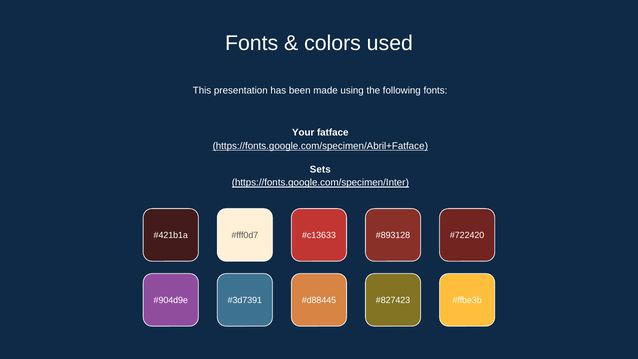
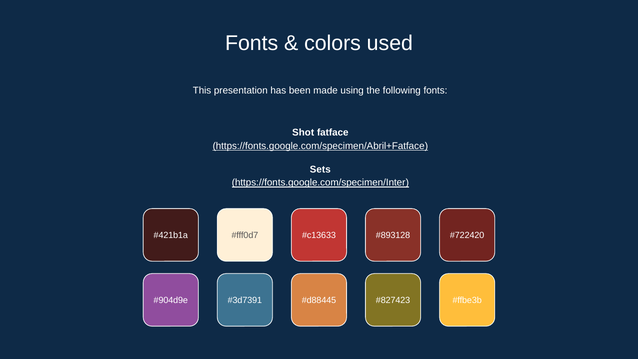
Your: Your -> Shot (303, 133)
